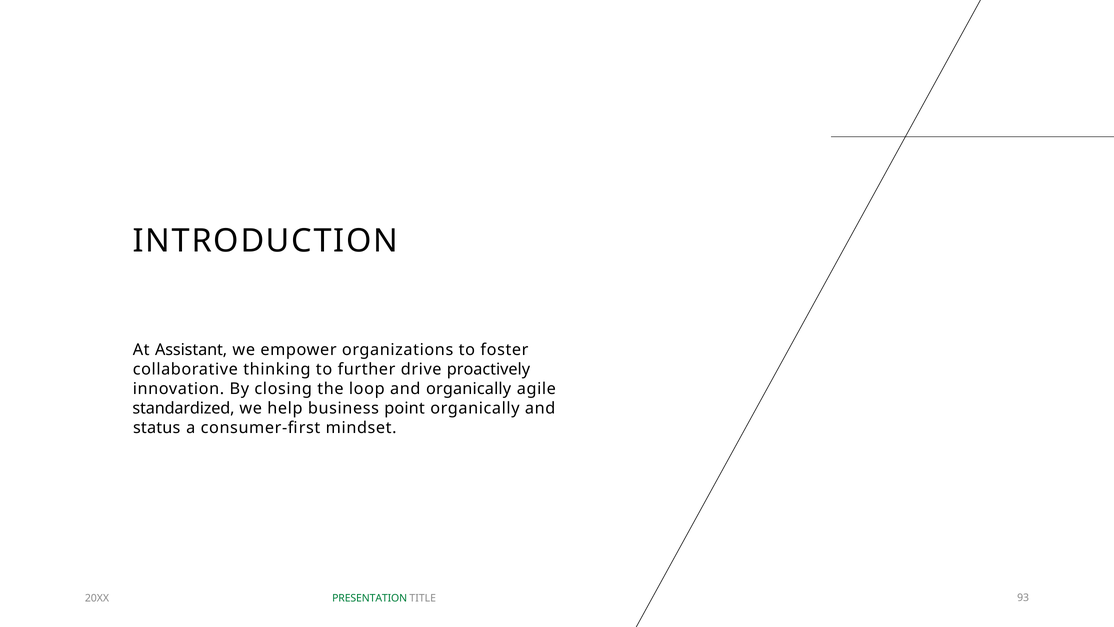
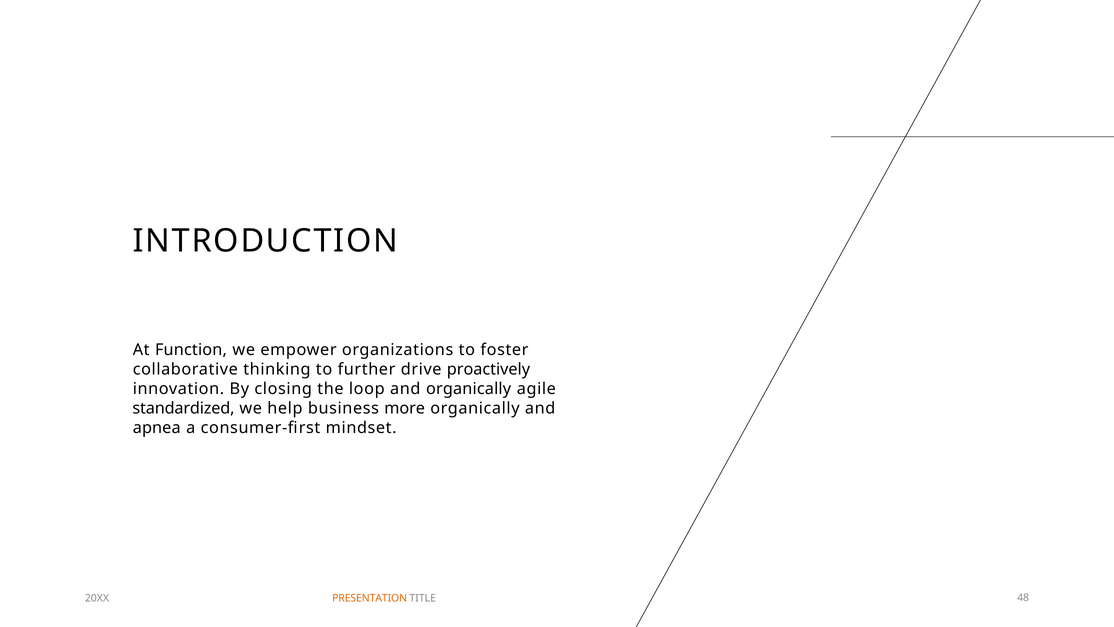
Assistant: Assistant -> Function (191, 350)
point: point -> more (405, 408)
status: status -> apnea (157, 428)
PRESENTATION colour: green -> orange (370, 598)
93: 93 -> 48 (1023, 597)
